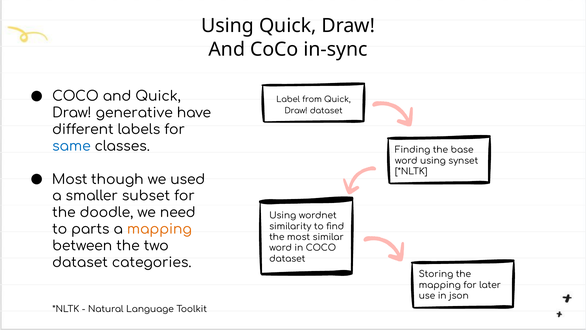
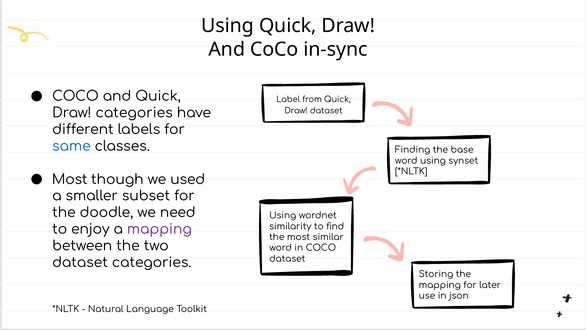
Draw generative: generative -> categories (134, 113)
parts: parts -> enjoy (90, 229)
mapping colour: orange -> purple (159, 229)
